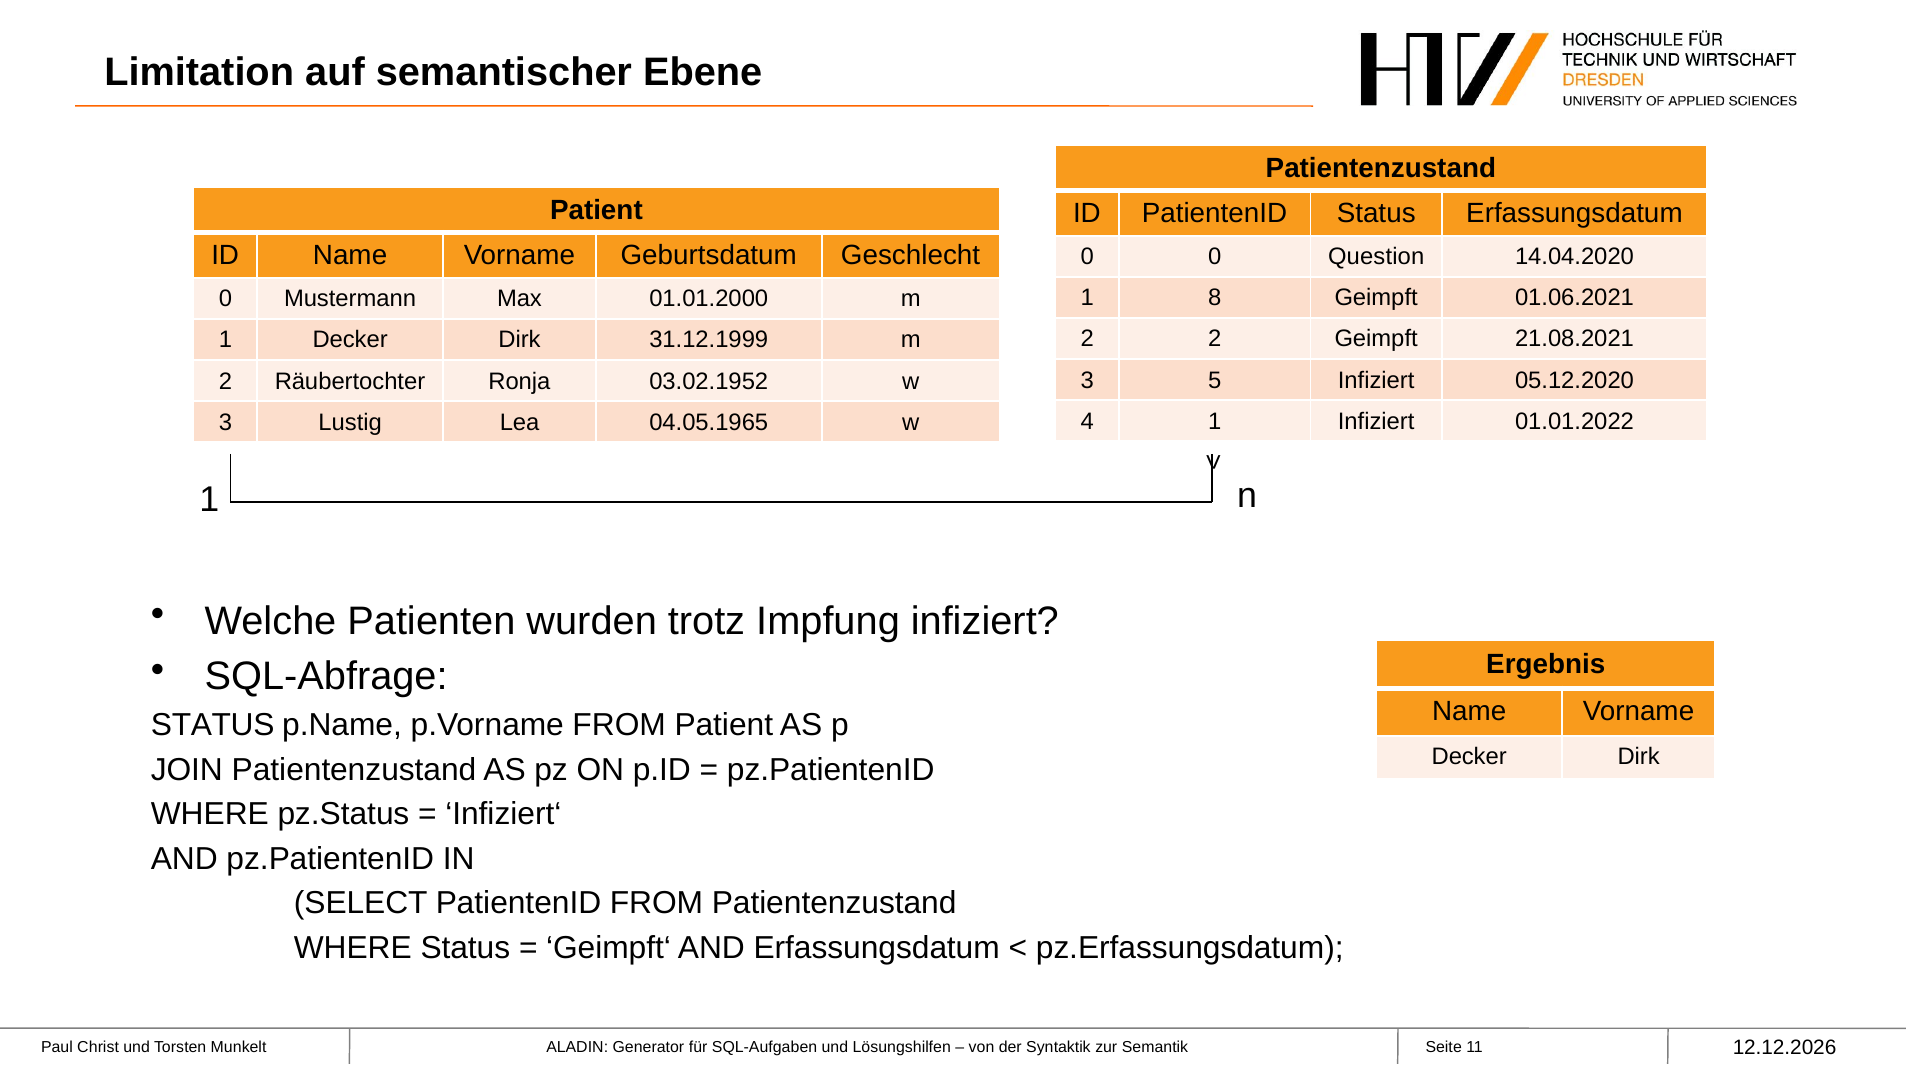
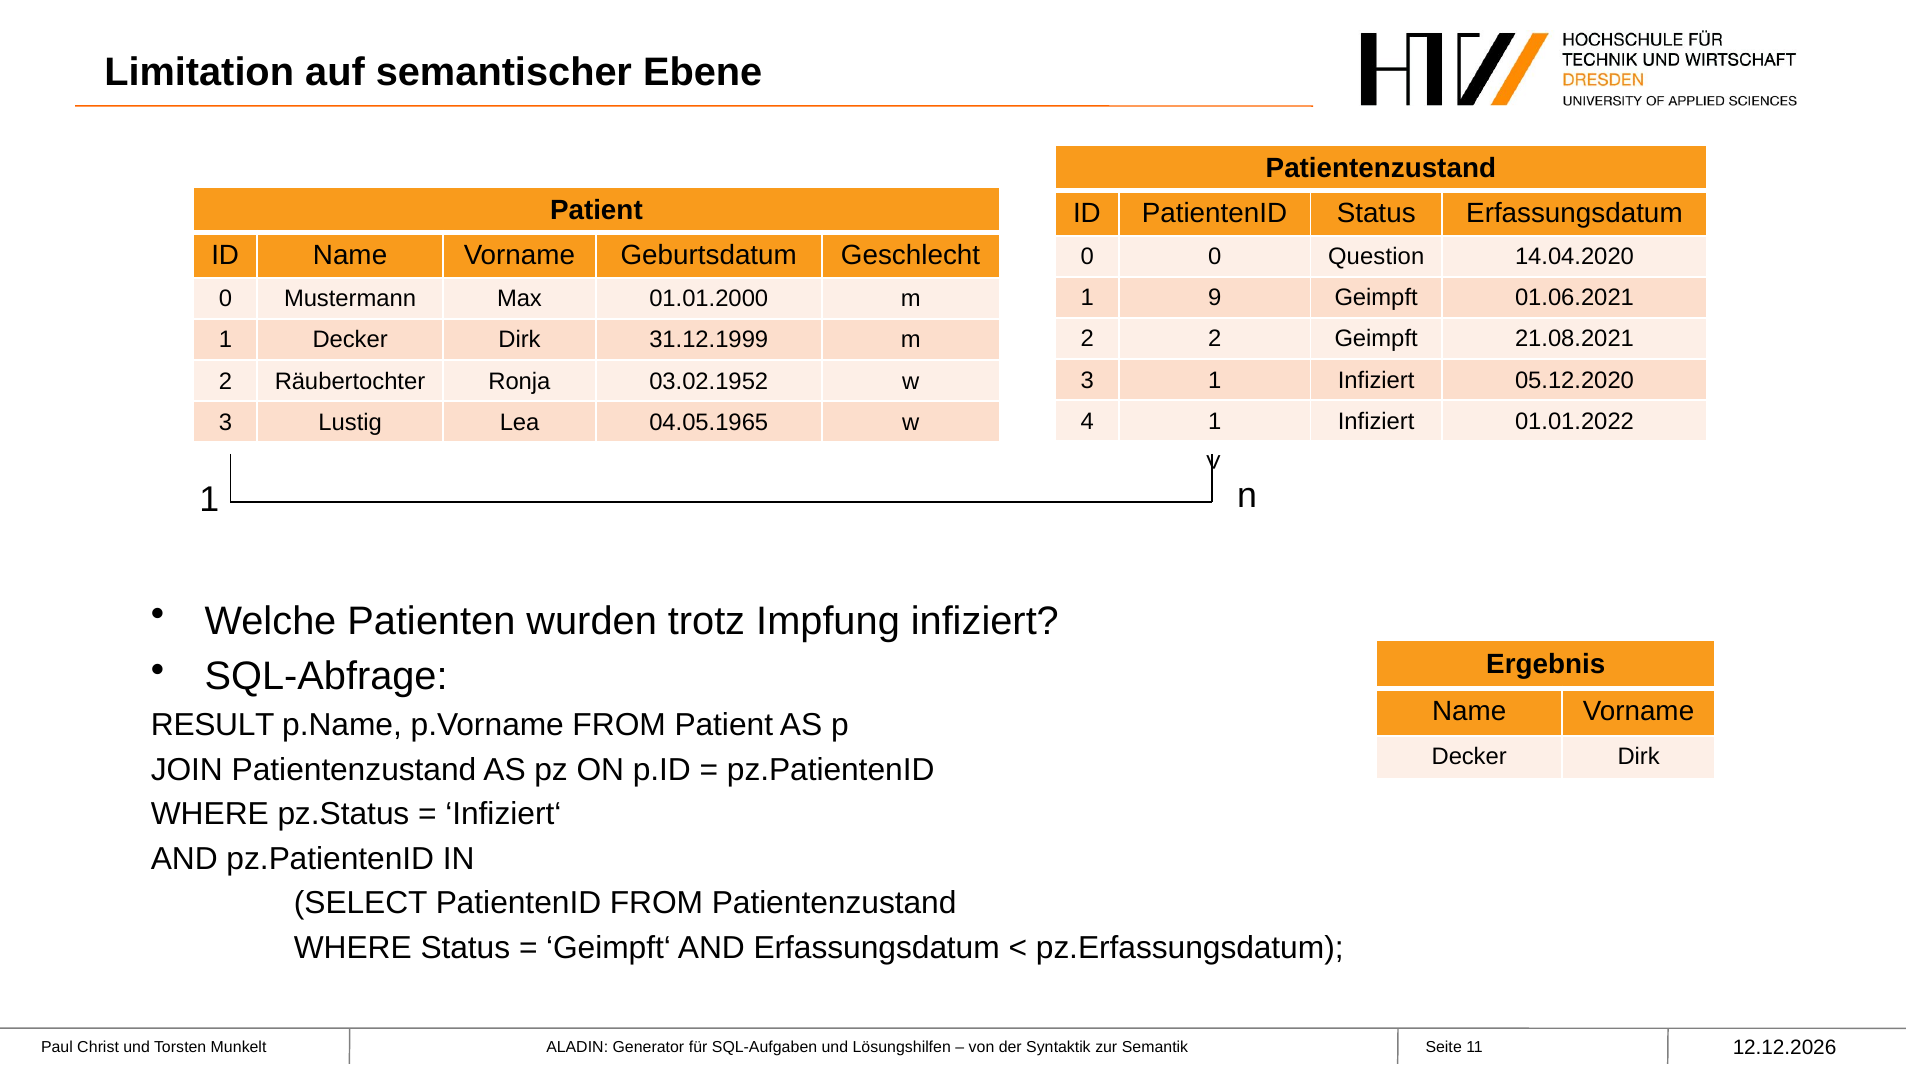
8: 8 -> 9 (1215, 298)
3 5: 5 -> 1 (1215, 380)
STATUS: STATUS -> RESULT (213, 725)
